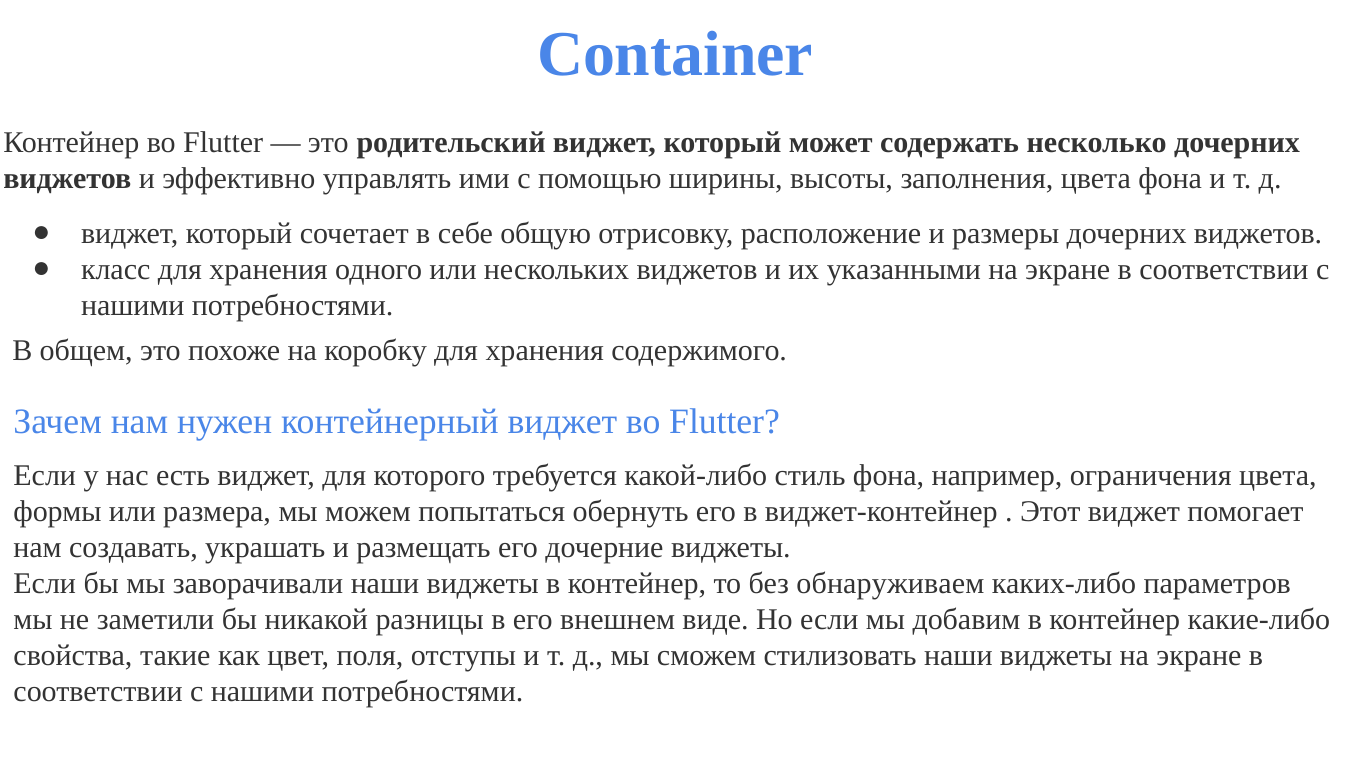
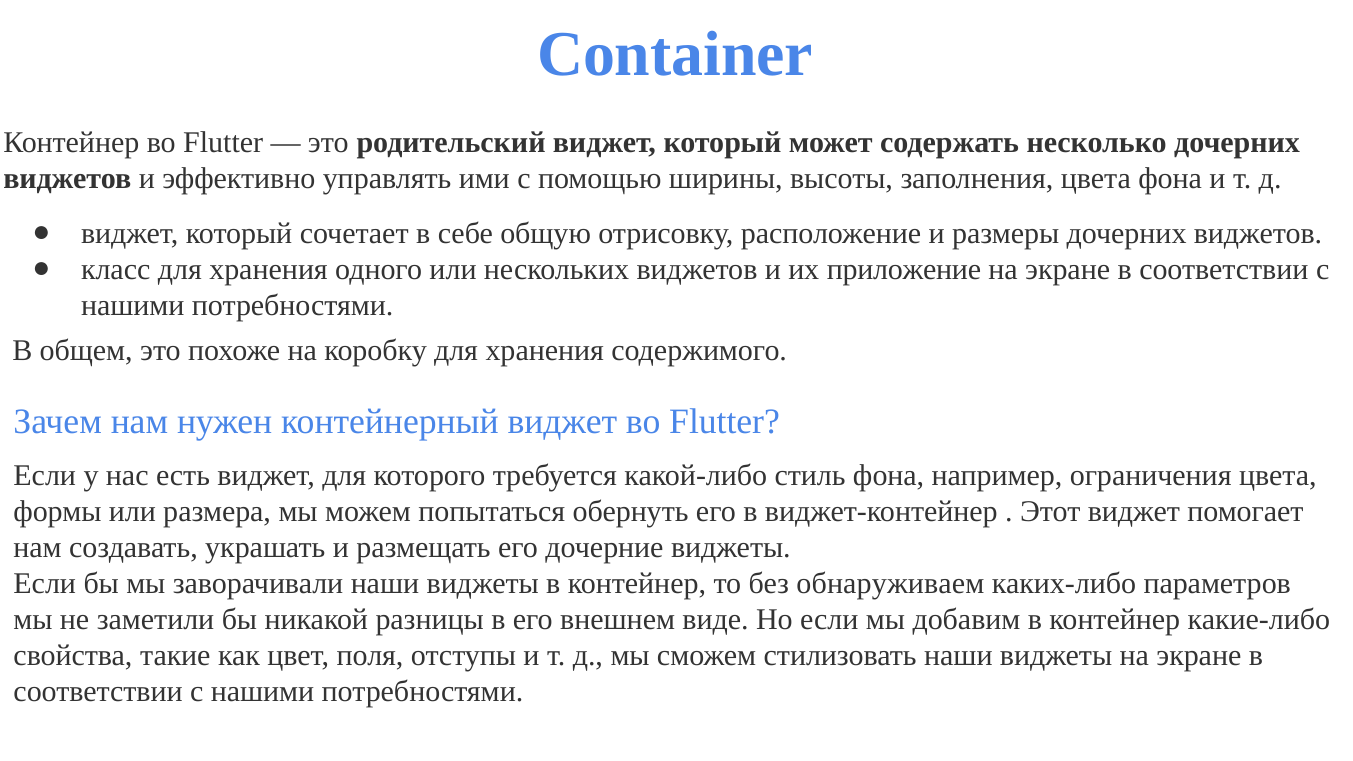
указанными: указанными -> приложение (904, 270)
